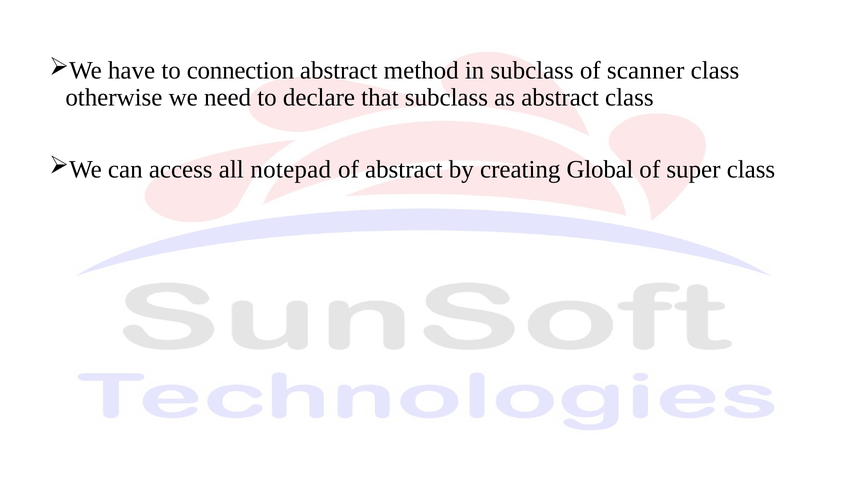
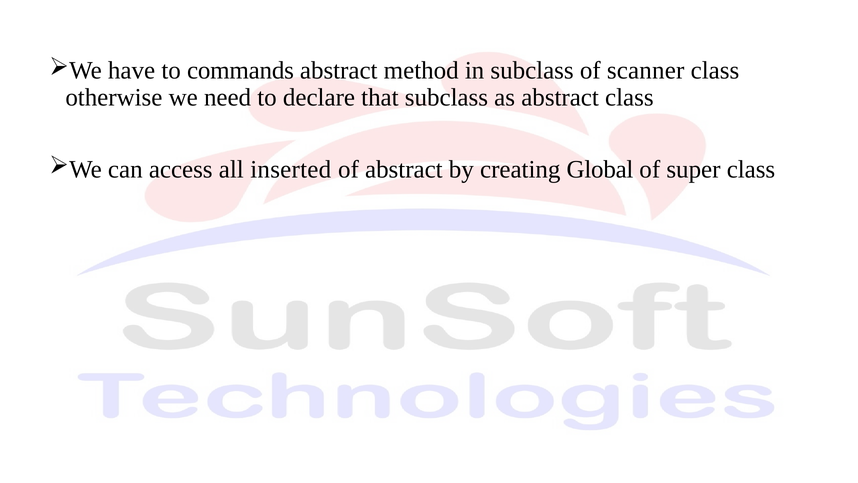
connection: connection -> commands (240, 70)
notepad: notepad -> inserted (291, 169)
